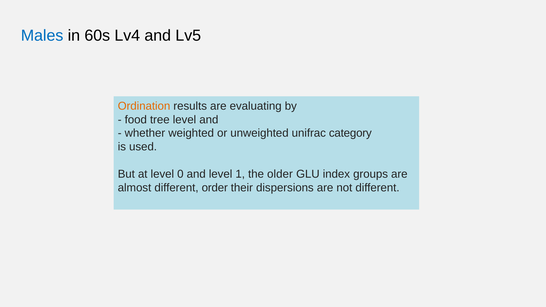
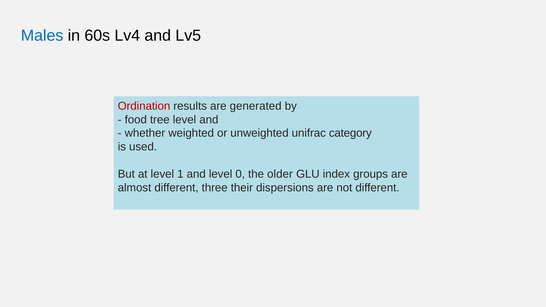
Ordination colour: orange -> red (144, 106)
evaluating: evaluating -> generated (256, 106)
0: 0 -> 1 (180, 174)
1: 1 -> 0 (240, 174)
order: order -> three (215, 188)
